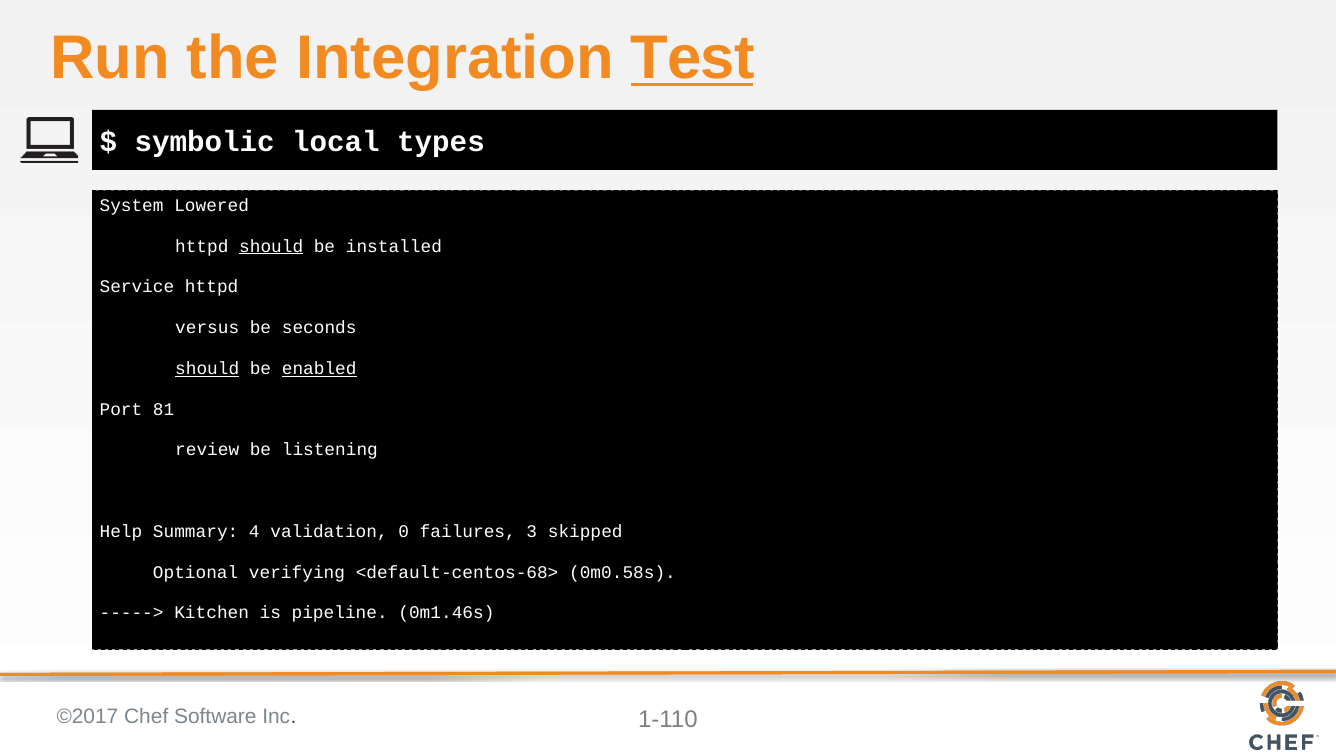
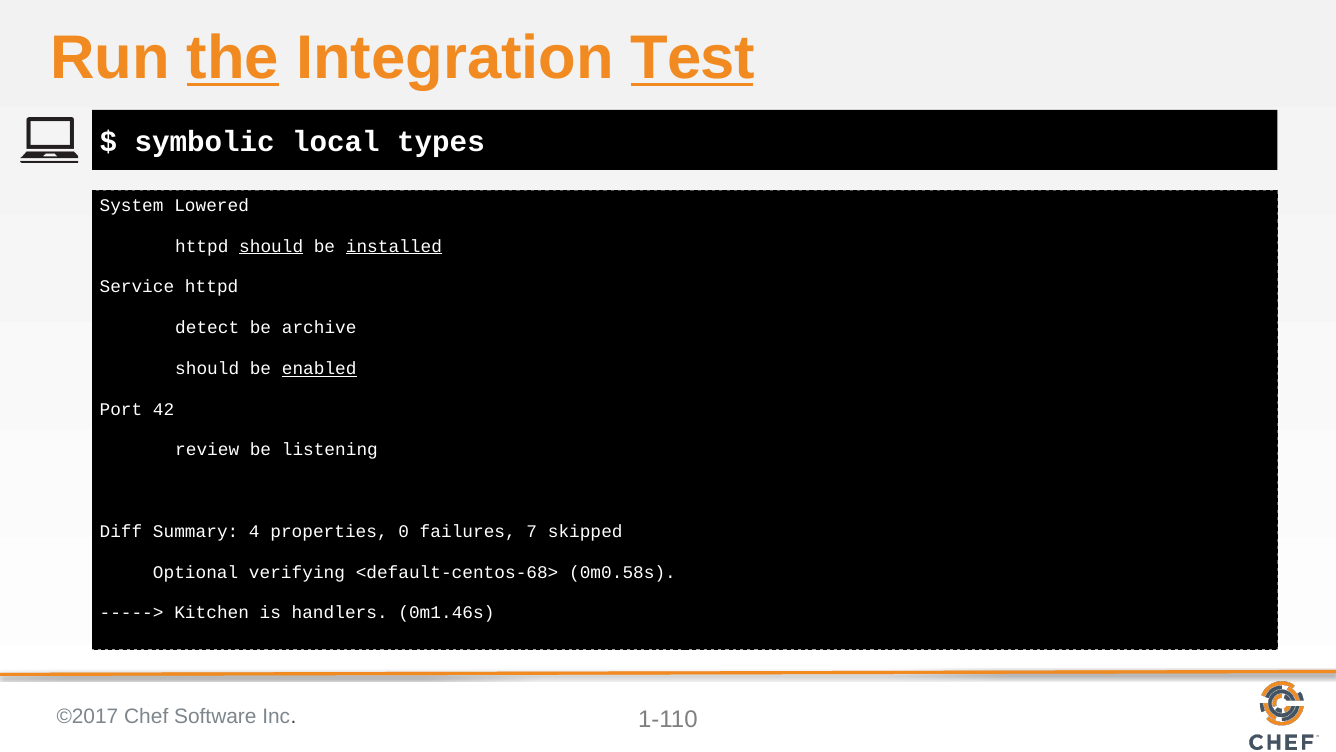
the underline: none -> present (233, 58)
installed underline: none -> present (394, 246)
versus: versus -> detect (207, 327)
seconds: seconds -> archive (319, 327)
should underline: present -> none (207, 368)
81: 81 -> 42 (164, 409)
Help: Help -> Diff (121, 531)
validation: validation -> properties (329, 531)
3: 3 -> 7 (532, 531)
pipeline: pipeline -> handlers (340, 613)
